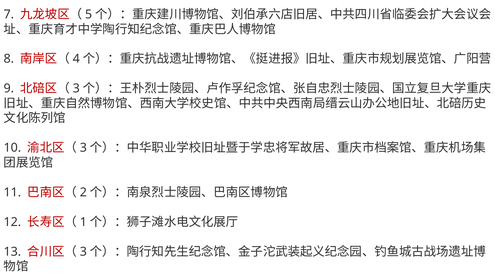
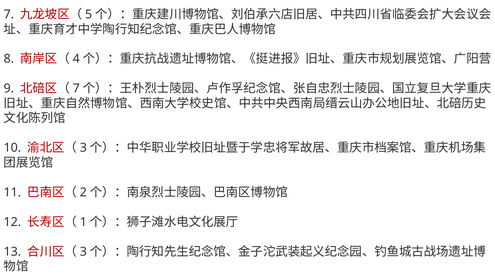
3: 3 -> 7 (76, 89)
